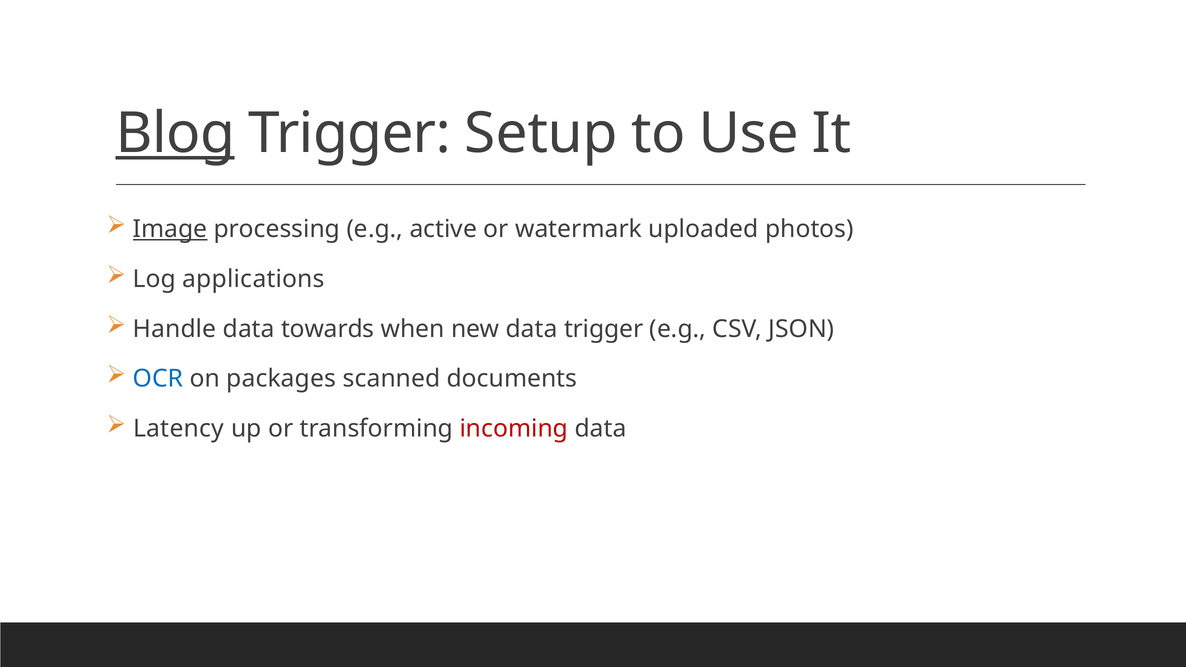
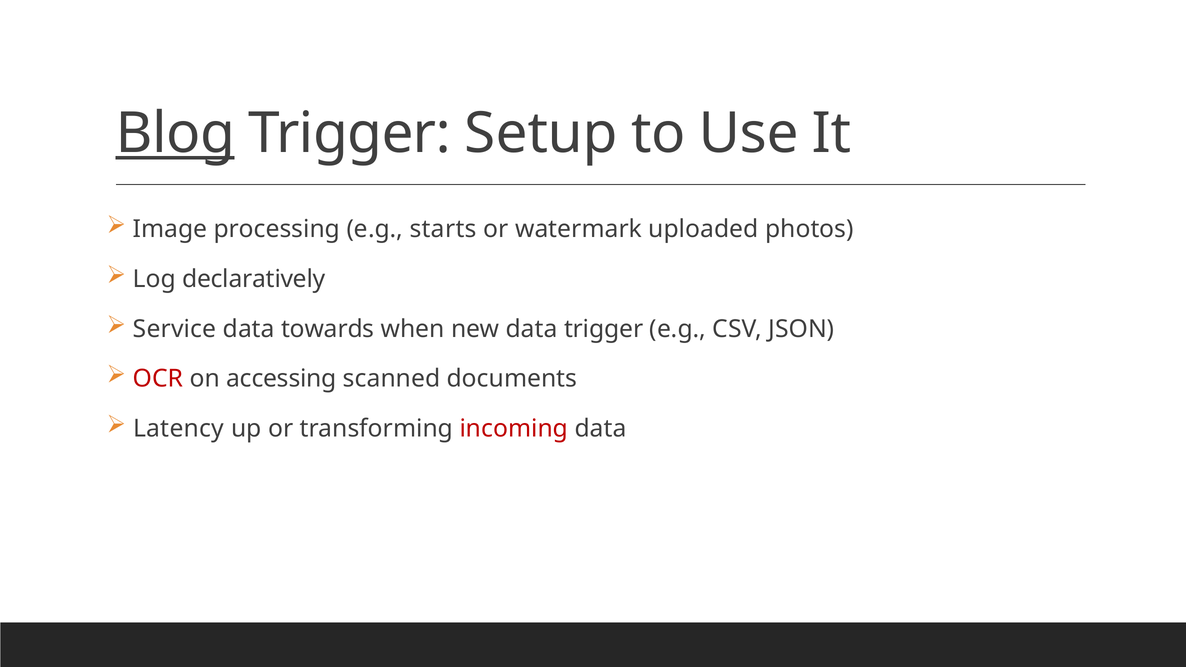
Image underline: present -> none (170, 229)
active: active -> starts (443, 229)
applications: applications -> declaratively (254, 279)
Handle: Handle -> Service (175, 329)
OCR colour: blue -> red (158, 379)
packages: packages -> accessing (281, 379)
